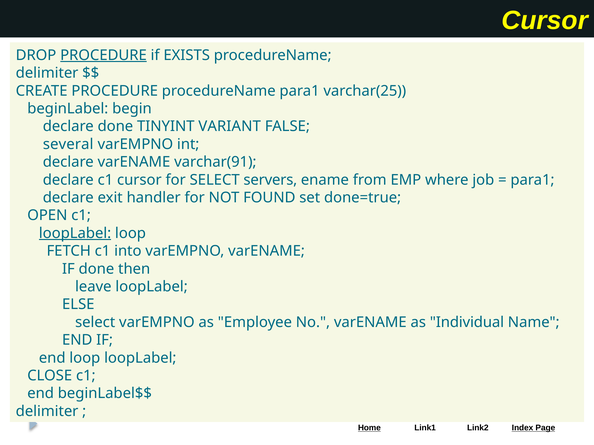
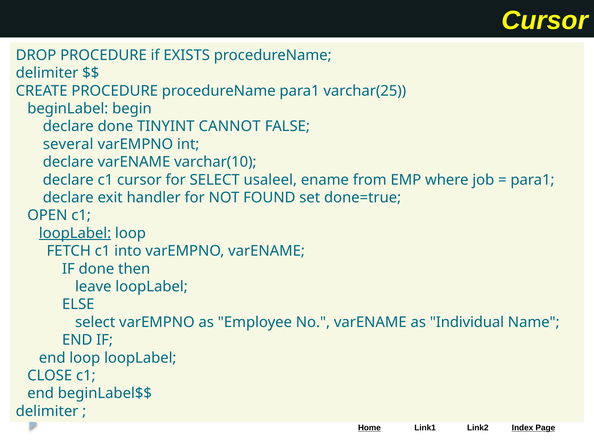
PROCEDURE underline: present -> none (103, 55)
VARIANT: VARIANT -> CANNOT (230, 127)
varchar(91: varchar(91 -> varchar(10 (215, 162)
servers: servers -> usaleel (270, 180)
